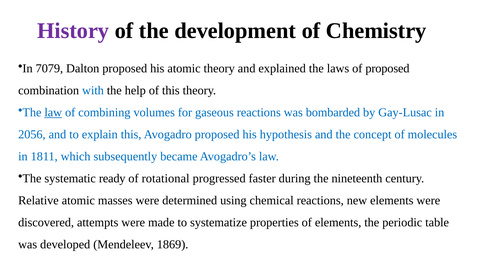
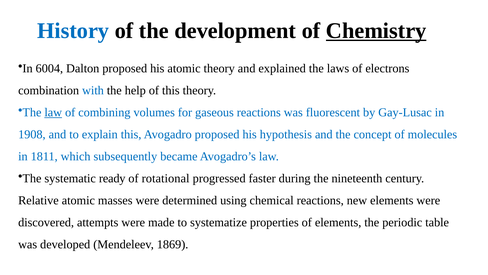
History colour: purple -> blue (73, 31)
Chemistry underline: none -> present (376, 31)
7079: 7079 -> 6004 (49, 68)
of proposed: proposed -> electrons (387, 68)
bombarded: bombarded -> fluorescent (333, 112)
2056: 2056 -> 1908 (32, 134)
